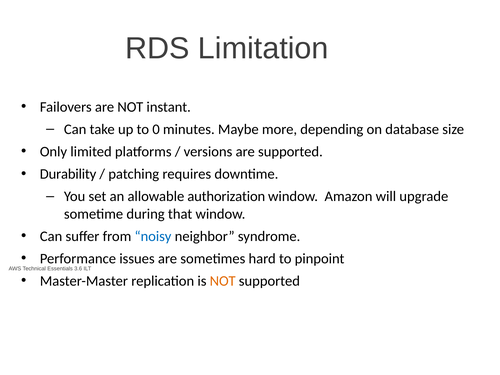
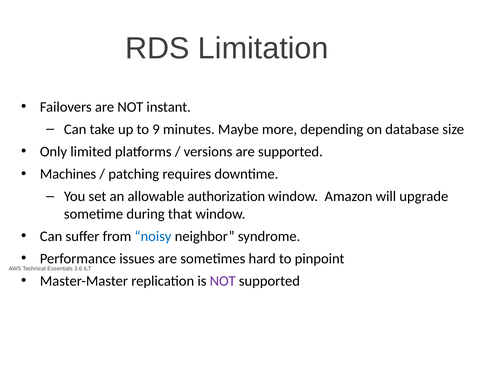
0: 0 -> 9 (156, 129)
Durability: Durability -> Machines (68, 174)
NOT colour: orange -> purple (223, 281)
